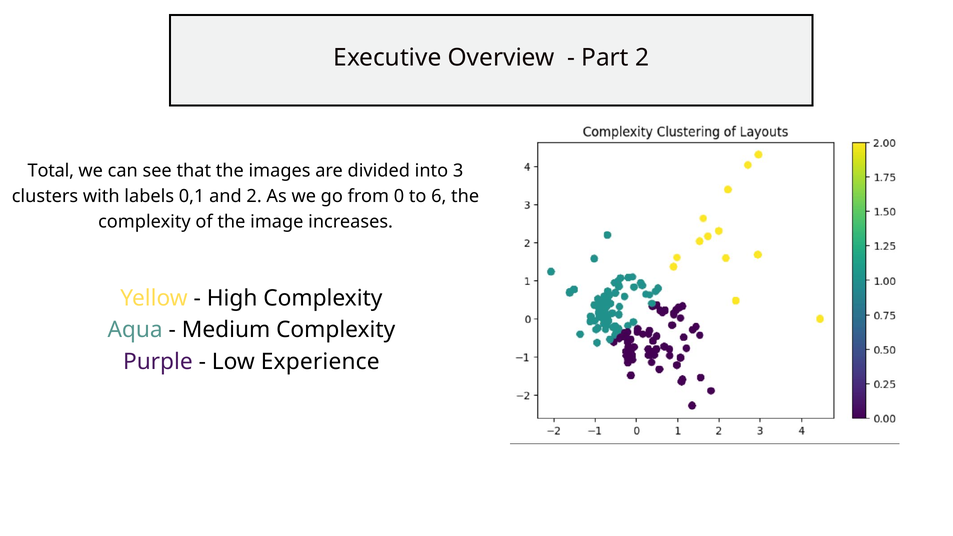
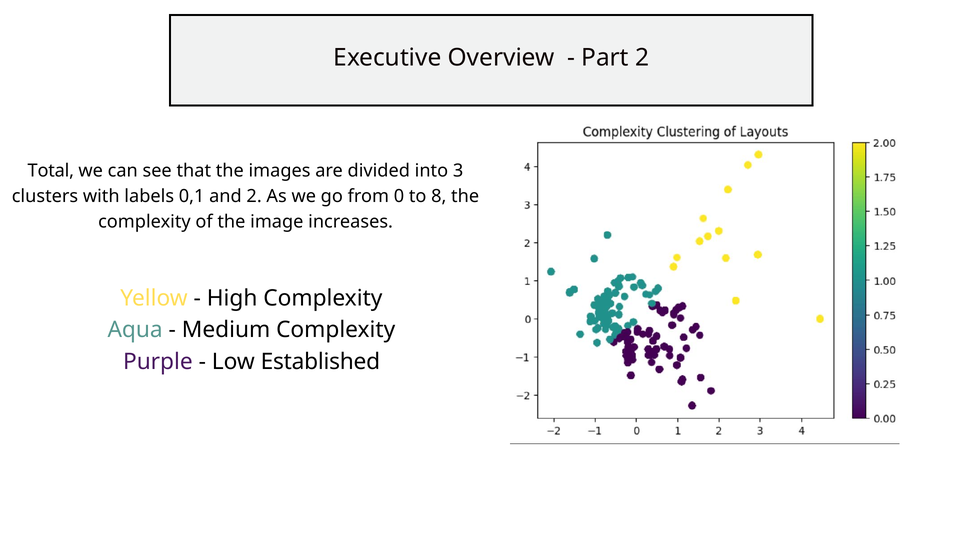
6: 6 -> 8 (439, 196)
Experience: Experience -> Established (320, 362)
